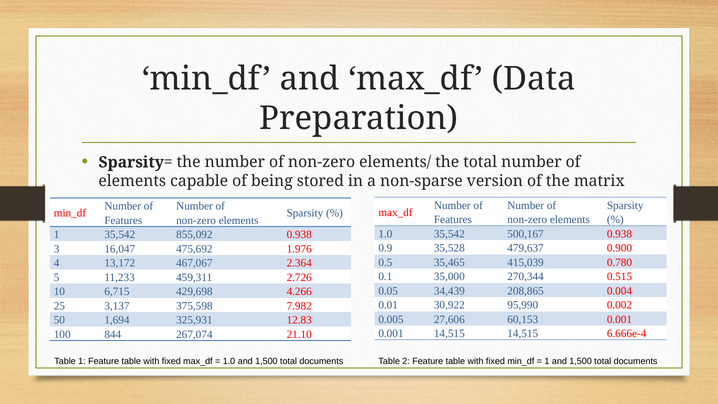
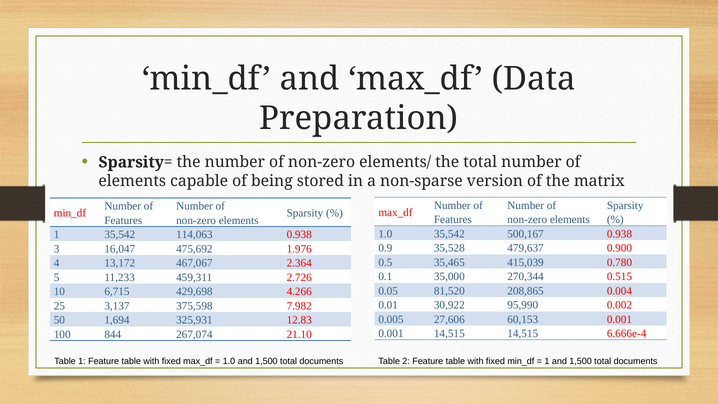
855,092: 855,092 -> 114,063 (194, 235)
34,439: 34,439 -> 81,520 (449, 291)
